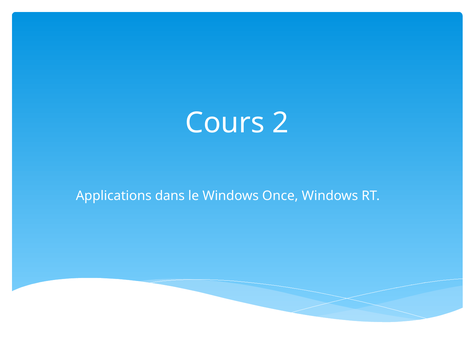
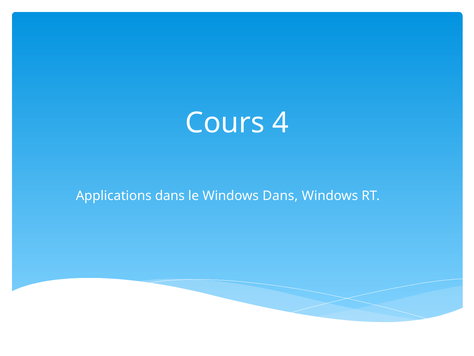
2: 2 -> 4 (280, 123)
Windows Once: Once -> Dans (280, 196)
